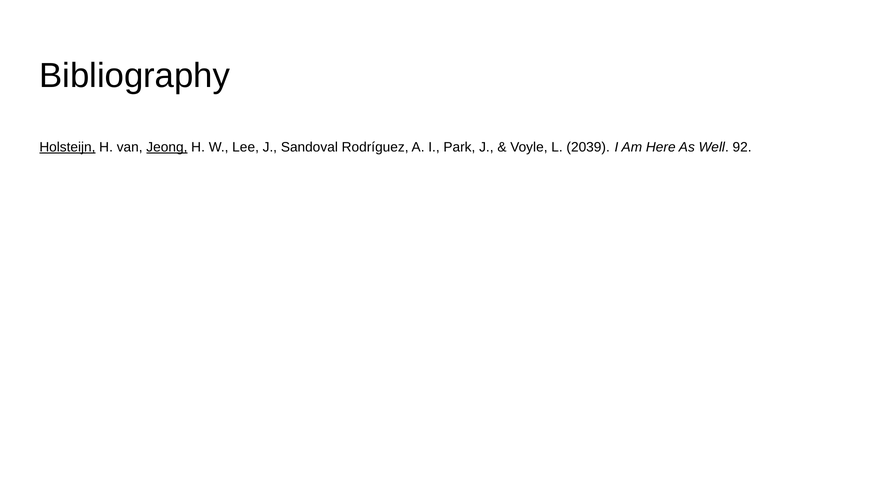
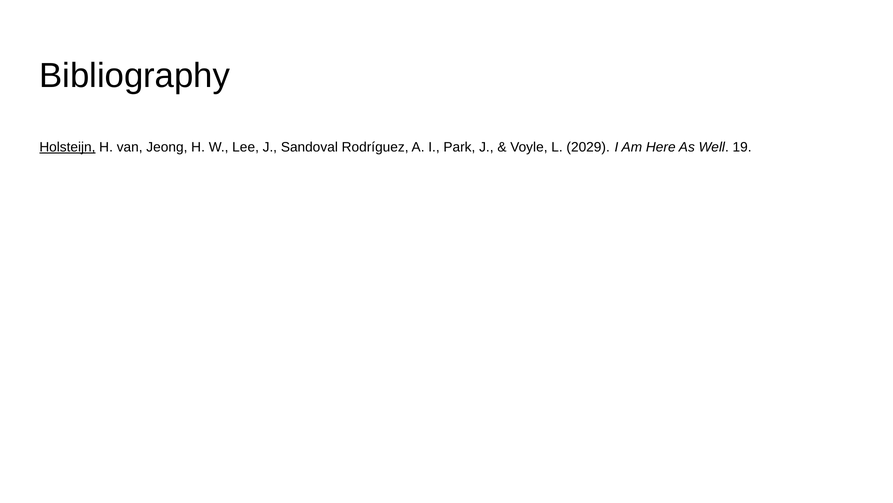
Jeong underline: present -> none (167, 147)
2039: 2039 -> 2029 (588, 147)
92: 92 -> 19 (742, 147)
